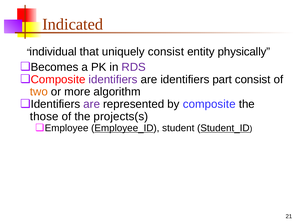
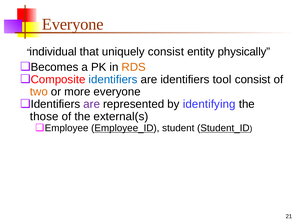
Indicated: Indicated -> Everyone (73, 24)
RDS colour: purple -> orange (134, 67)
identifiers colour: purple -> blue (113, 80)
part: part -> tool (222, 80)
more algorithm: algorithm -> everyone (117, 92)
composite: composite -> identifying (209, 104)
projects(s: projects(s -> external(s (121, 117)
